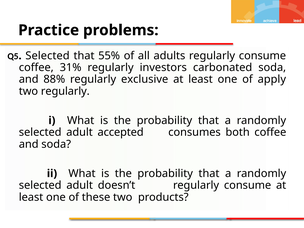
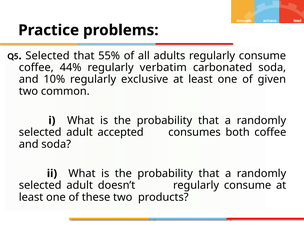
31%: 31% -> 44% (71, 68)
investors: investors -> verbatim (163, 68)
88%: 88% -> 10% (54, 79)
apply: apply -> given (272, 79)
two regularly: regularly -> common (65, 91)
